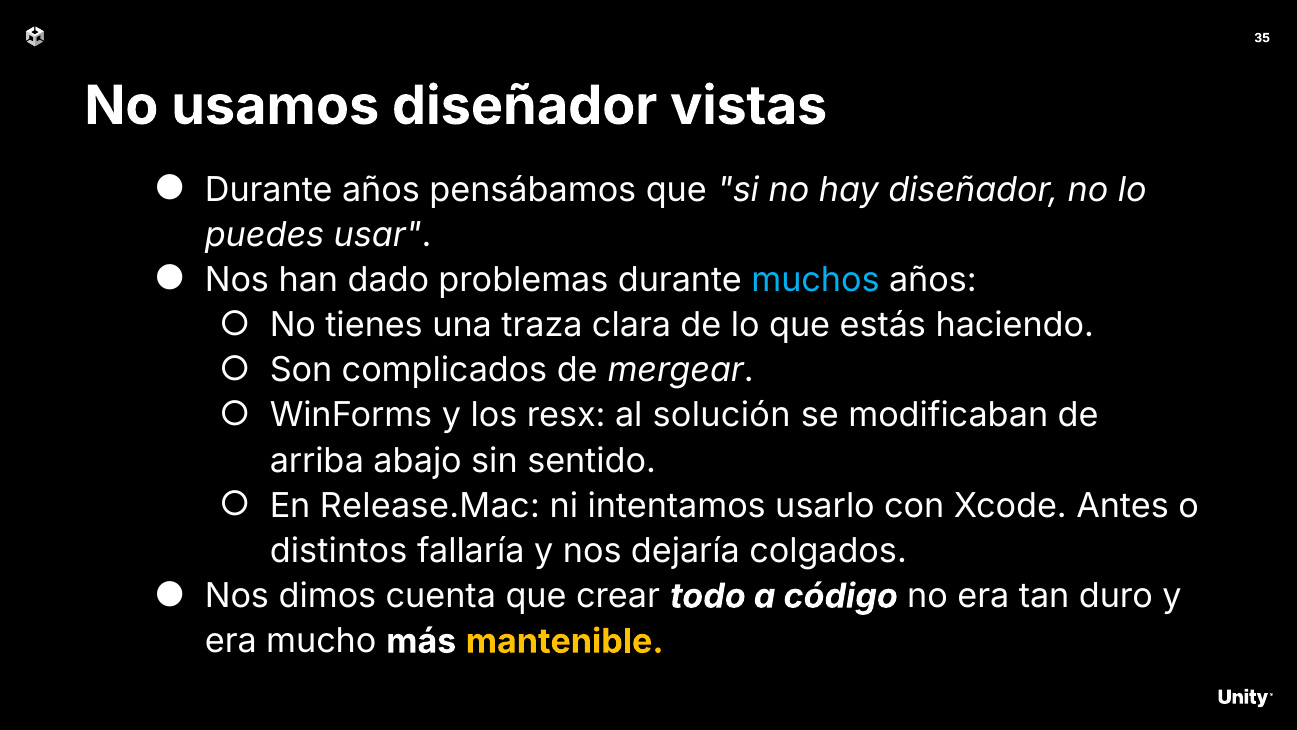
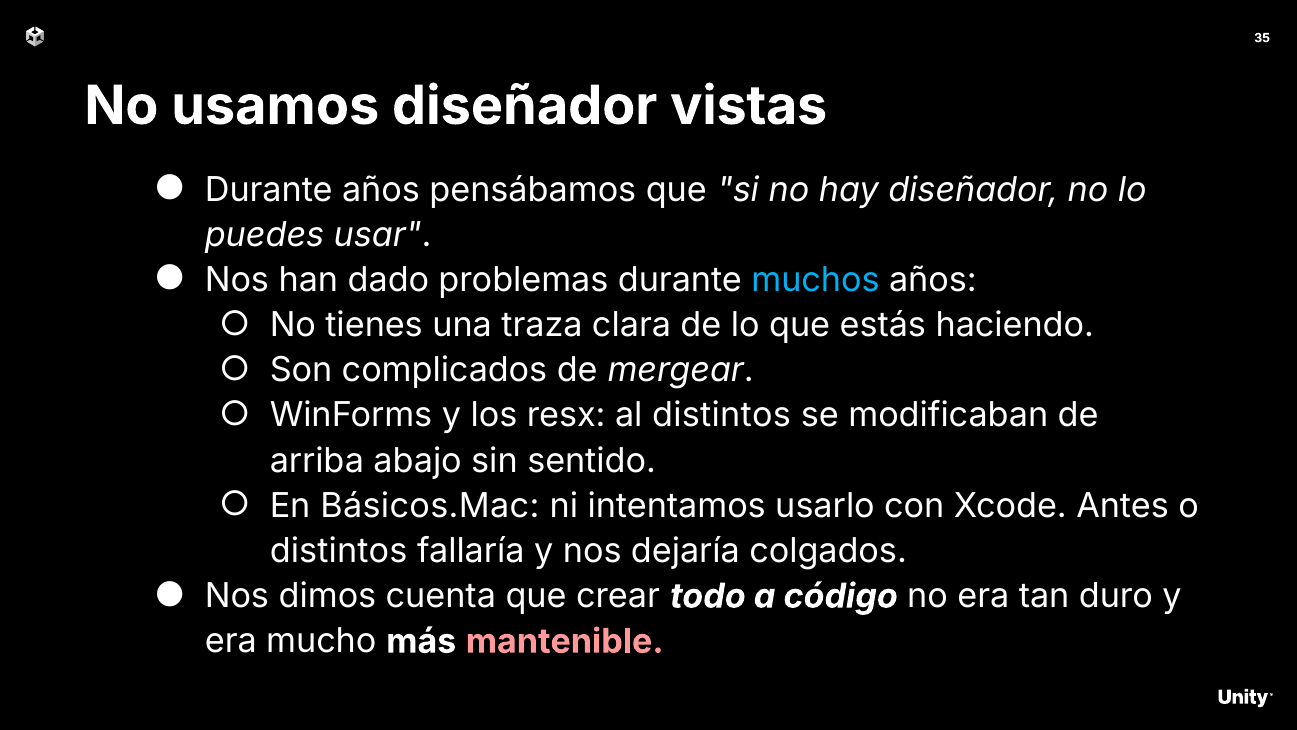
al solución: solución -> distintos (722, 415)
Release.Mac: Release.Mac -> Básicos.Mac (430, 506)
mantenible colour: yellow -> pink (565, 641)
